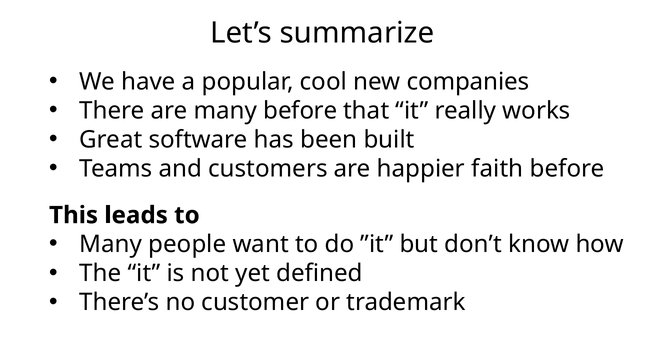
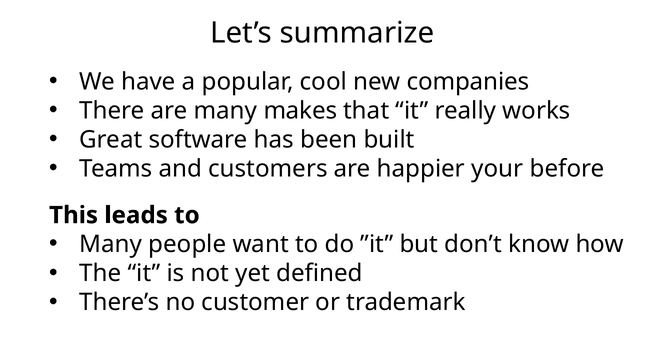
many before: before -> makes (300, 111)
faith: faith -> your (497, 169)
